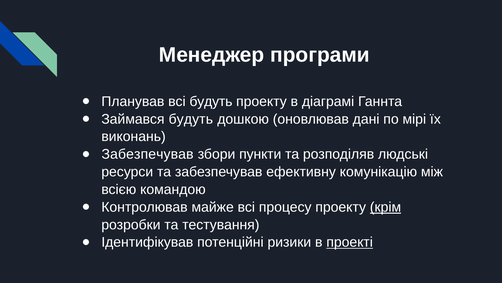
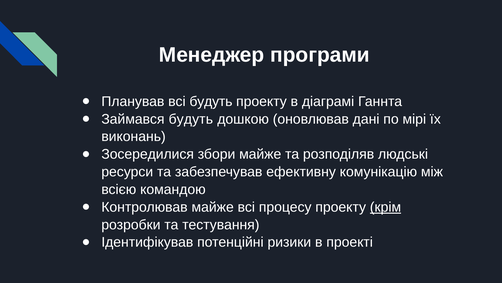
Забезпечував: Забезпечував -> Зосередилися (148, 154)
збори пункти: пункти -> майже (260, 154)
проекті underline: present -> none (350, 242)
